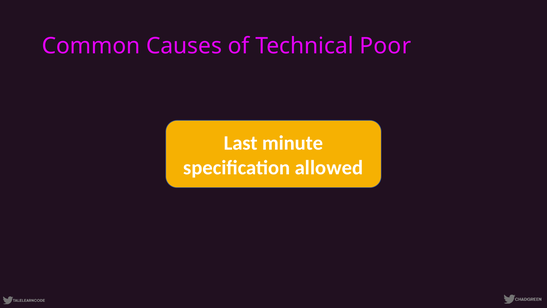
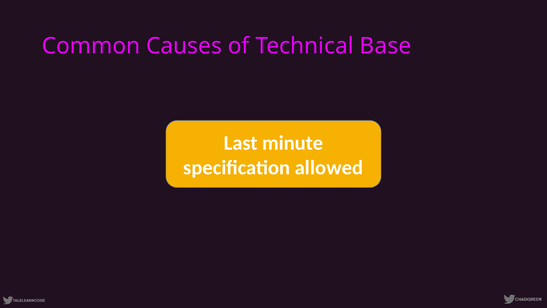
Poor: Poor -> Base (385, 46)
